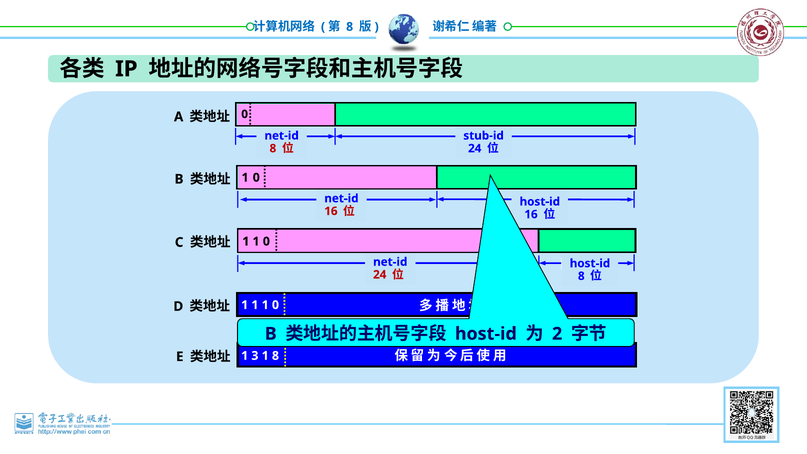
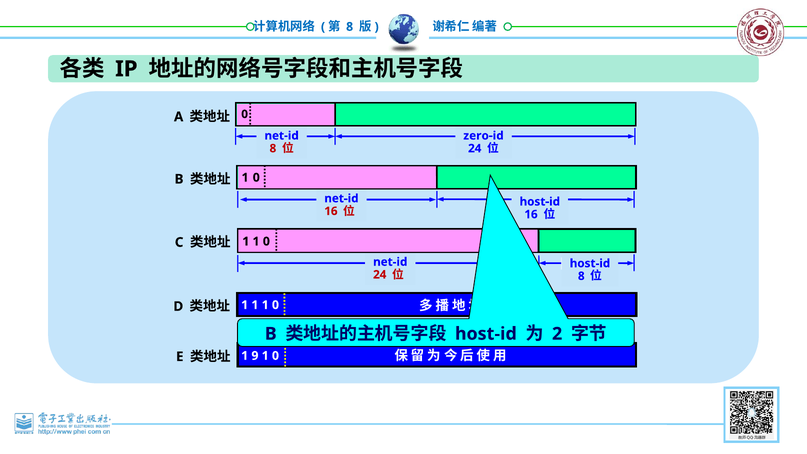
stub-id: stub-id -> zero-id (484, 136)
3: 3 -> 9 (255, 356)
8: 8 -> 0 (275, 356)
